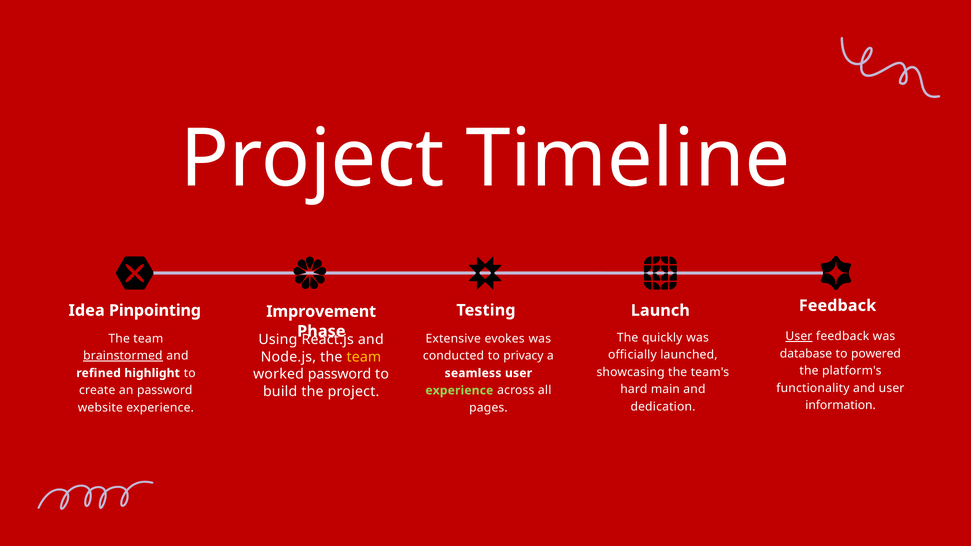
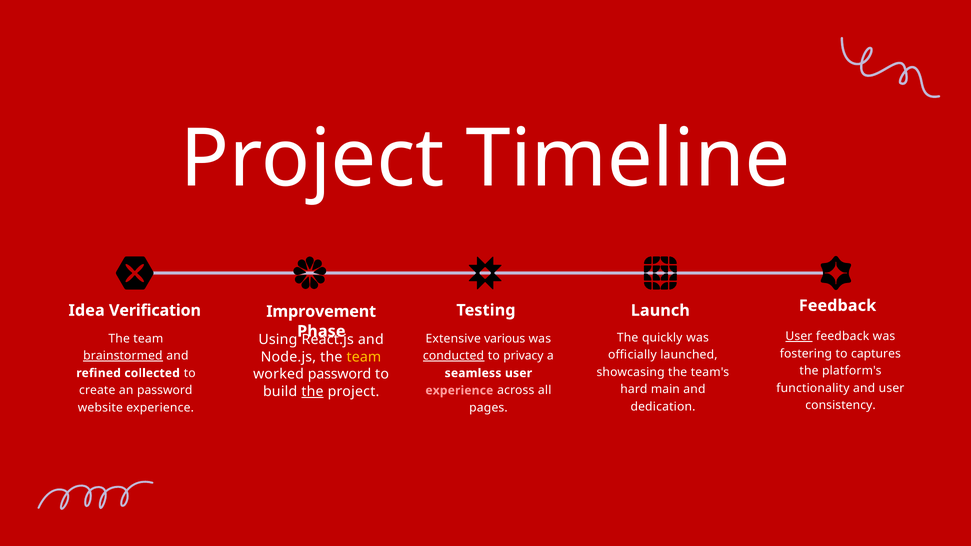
Pinpointing: Pinpointing -> Verification (155, 311)
evokes: evokes -> various (505, 339)
database: database -> fostering (806, 354)
powered: powered -> captures (876, 354)
conducted underline: none -> present (453, 356)
highlight: highlight -> collected (152, 373)
the underline: none -> present (312, 392)
experience colour: light green -> pink (459, 391)
information: information -> consistency (840, 405)
